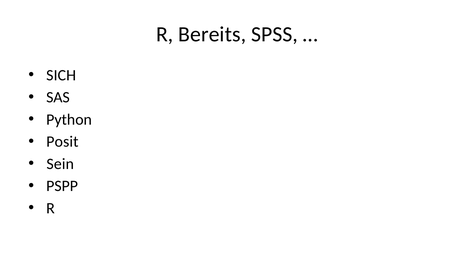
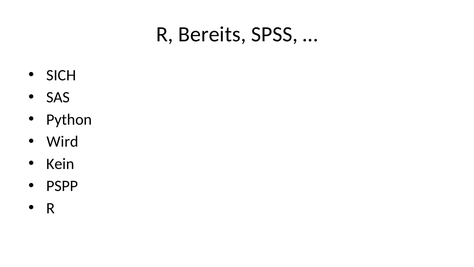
Posit: Posit -> Wird (62, 142)
Sein: Sein -> Kein (60, 164)
